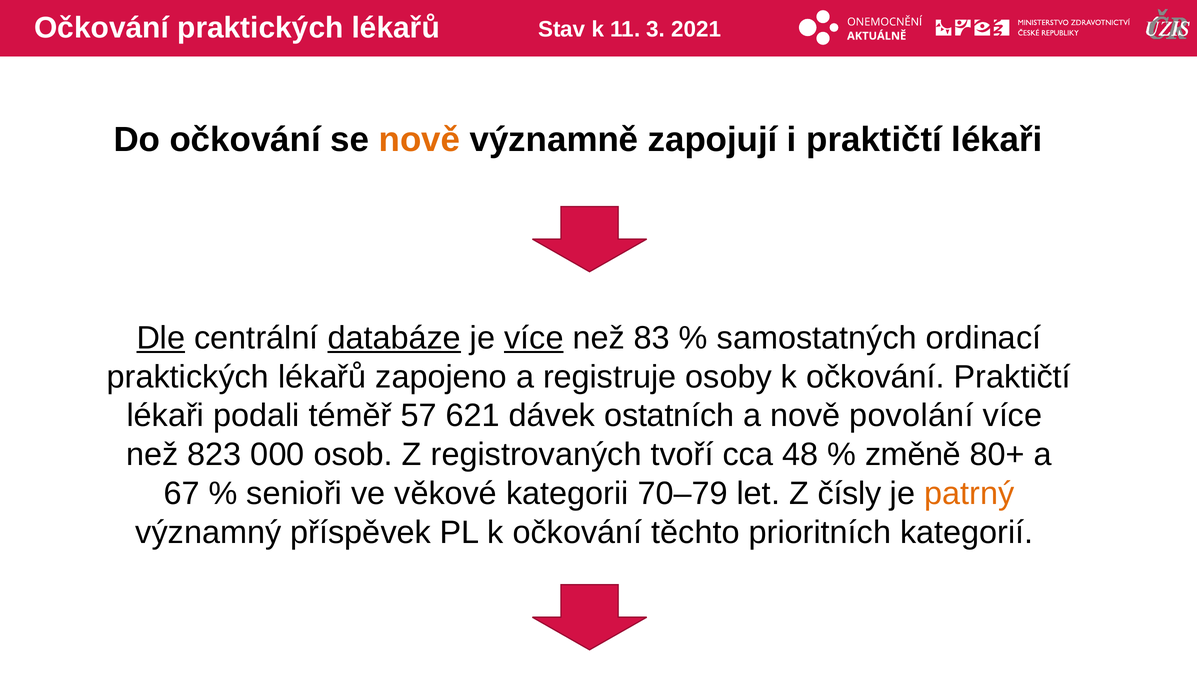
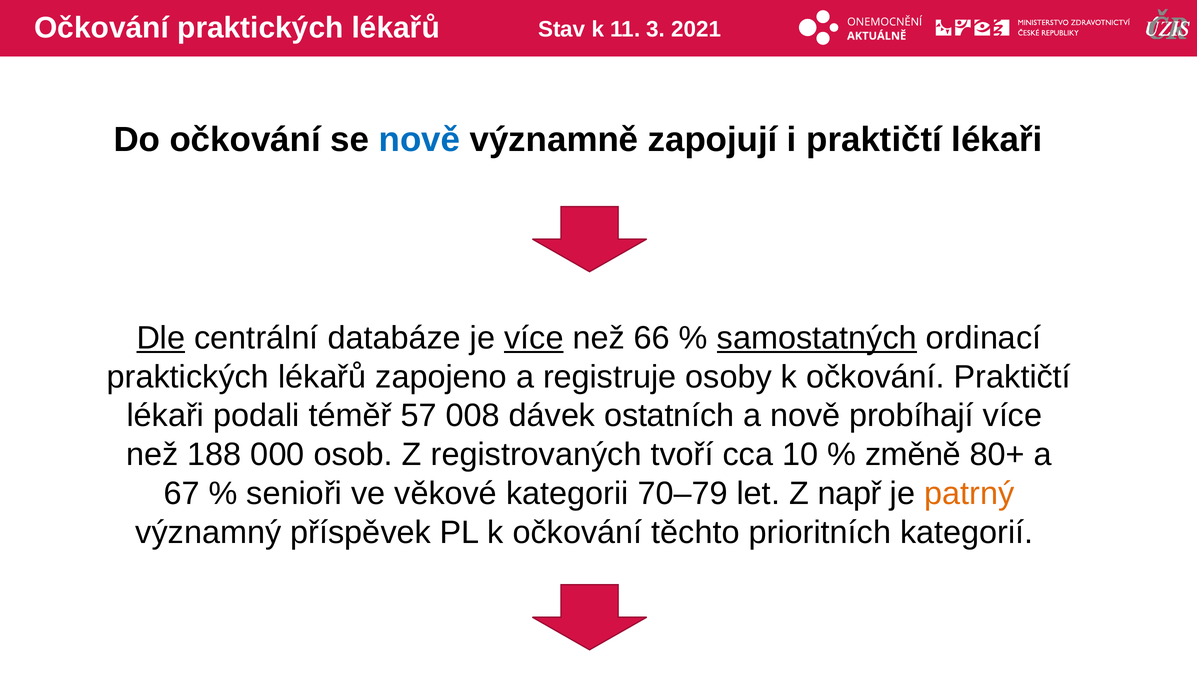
nově colour: orange -> blue (419, 140)
databáze underline: present -> none (394, 338)
83: 83 -> 66 (652, 338)
samostatných underline: none -> present (817, 338)
621: 621 -> 008 (473, 416)
povolání: povolání -> probíhají (912, 416)
823: 823 -> 188 (214, 455)
48: 48 -> 10 (800, 455)
čísly: čísly -> např (850, 494)
